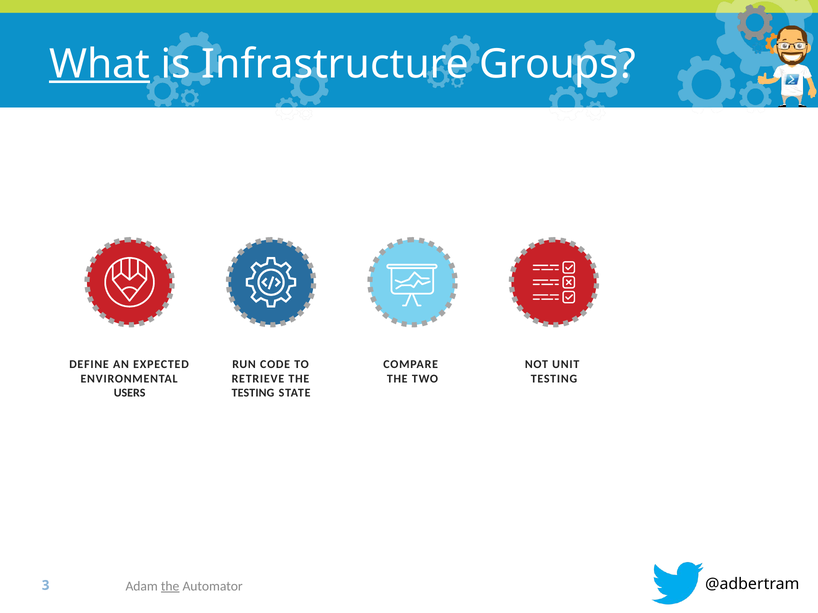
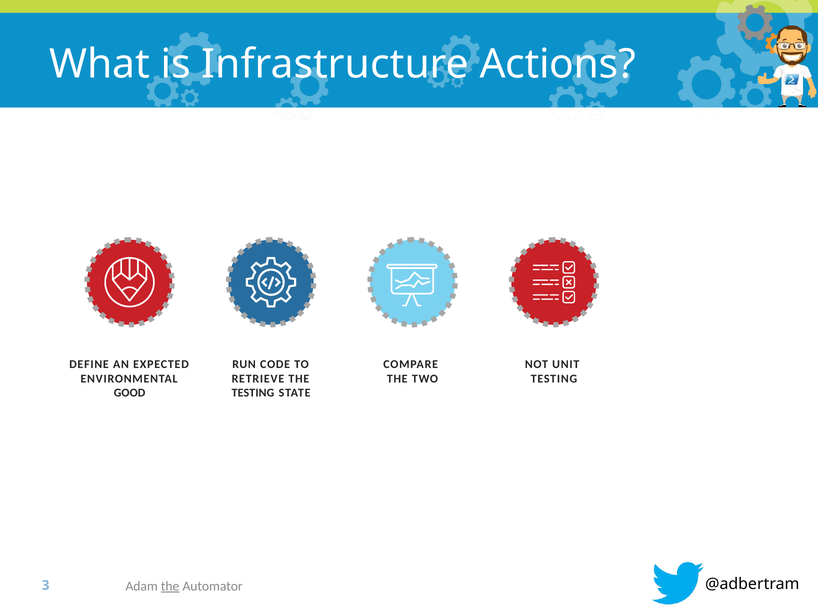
What underline: present -> none (100, 64)
Groups: Groups -> Actions (558, 64)
USERS: USERS -> GOOD (130, 393)
